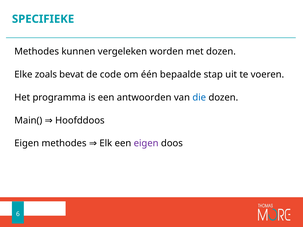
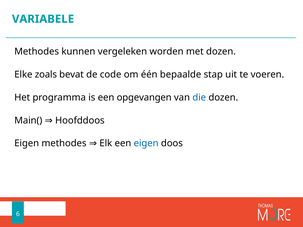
SPECIFIEKE: SPECIFIEKE -> VARIABELE (43, 19)
antwoorden: antwoorden -> opgevangen (144, 98)
eigen colour: purple -> blue (146, 144)
